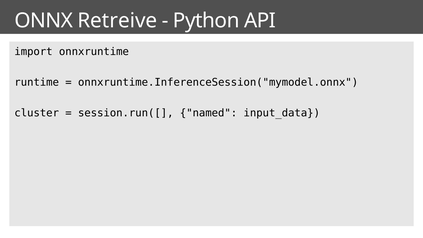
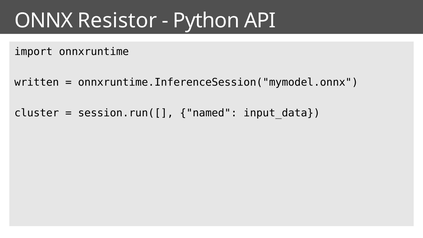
Retreive: Retreive -> Resistor (117, 21)
runtime: runtime -> written (37, 82)
